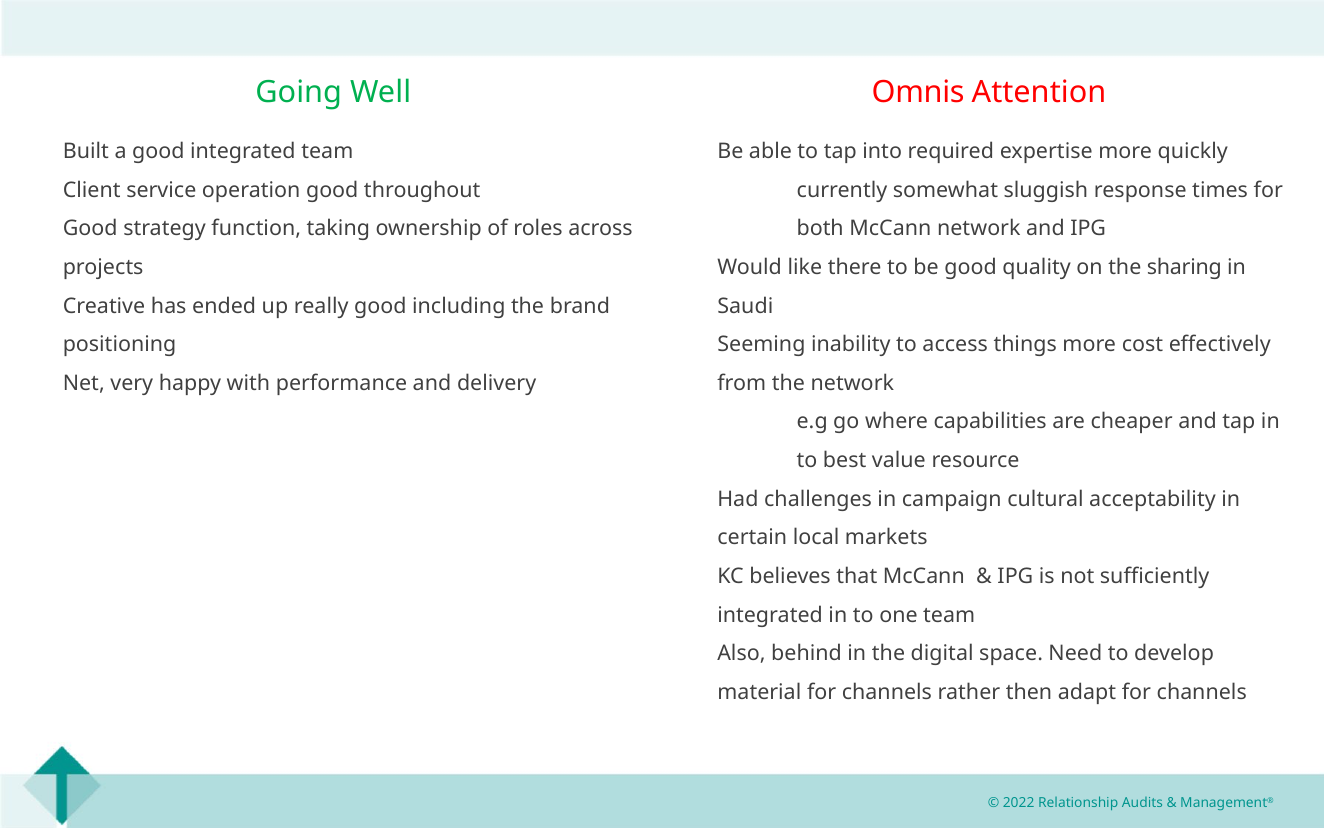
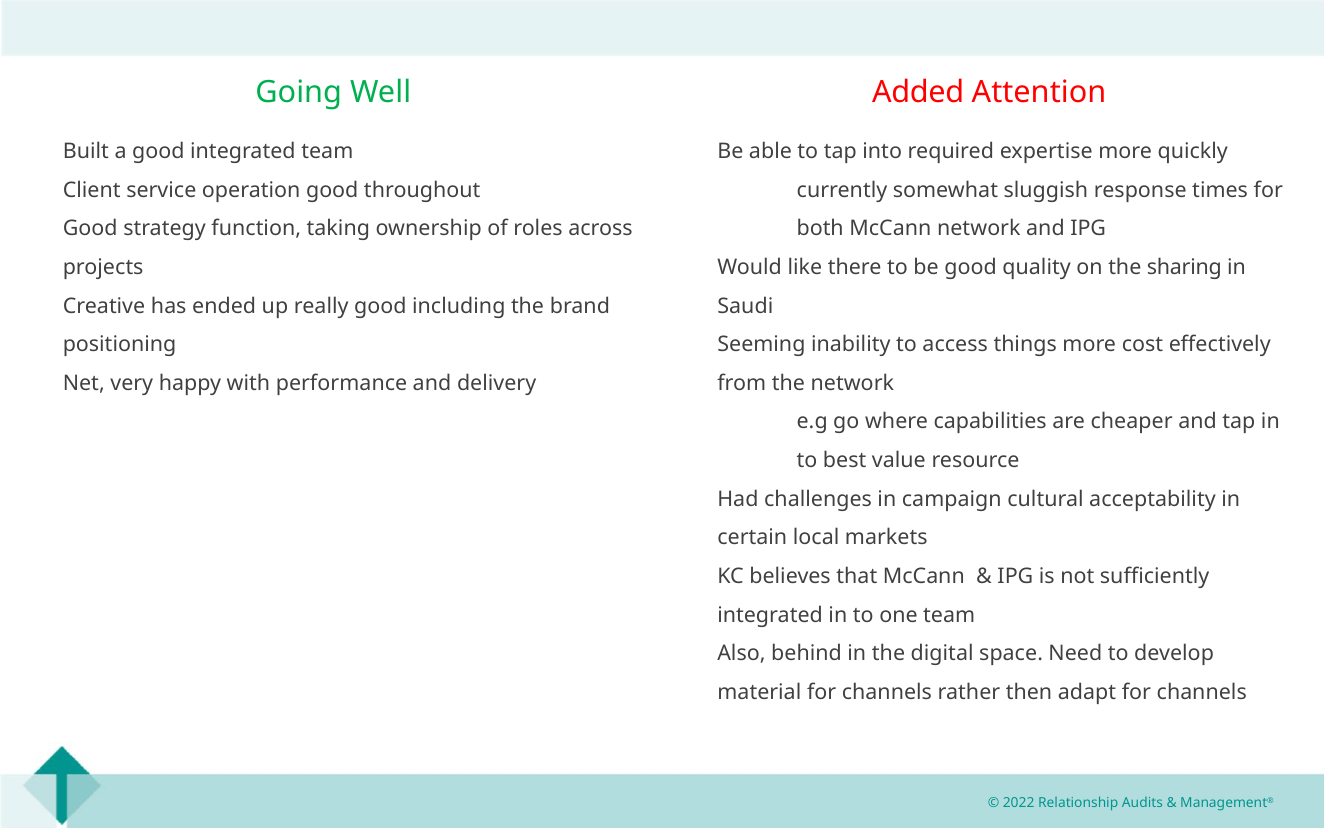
Omnis: Omnis -> Added (918, 93)
